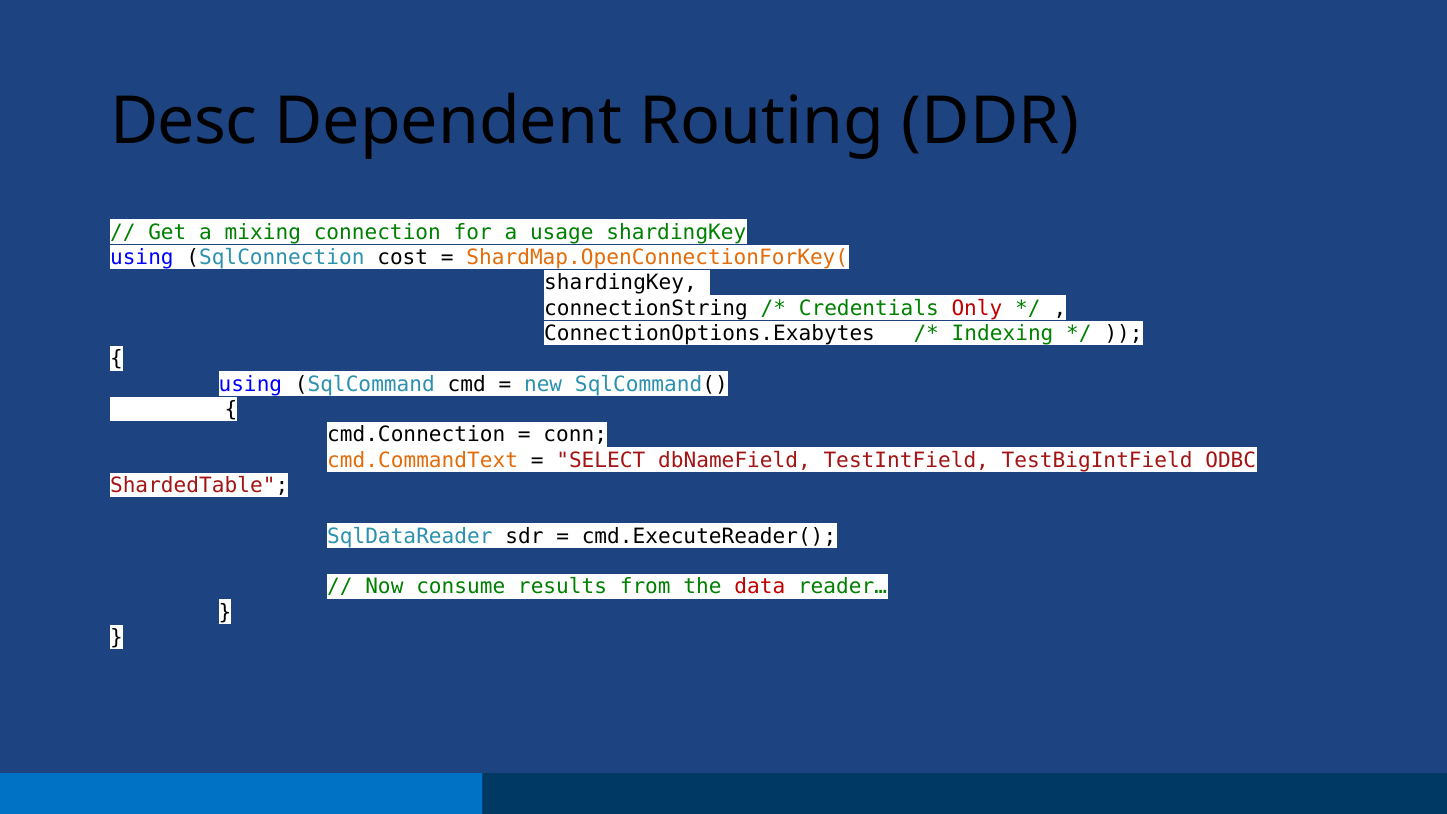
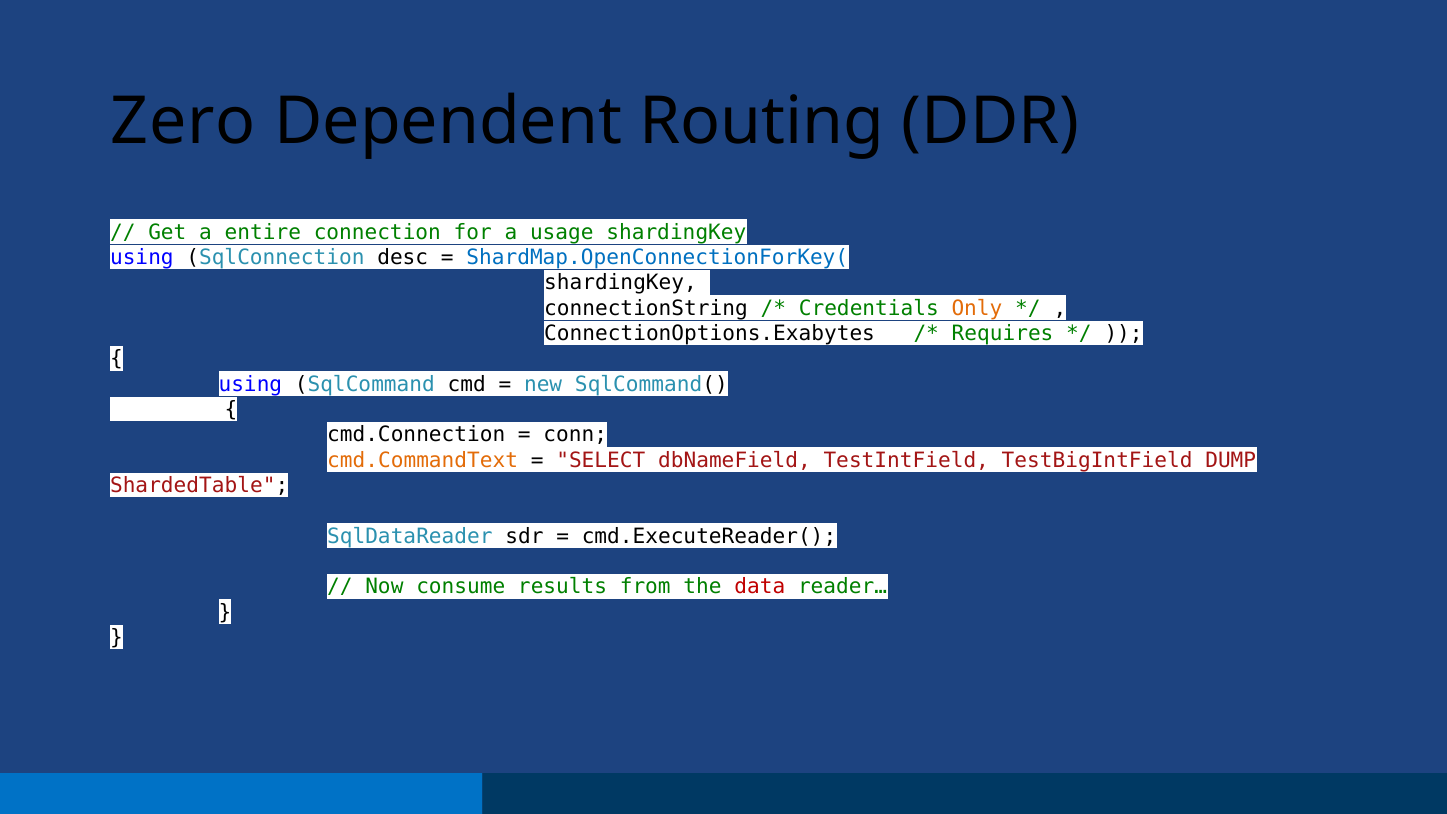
Desc: Desc -> Zero (183, 122)
mixing: mixing -> entire (263, 232)
cost: cost -> desc (403, 257)
ShardMap.OpenConnectionForKey( colour: orange -> blue (657, 257)
Only colour: red -> orange (977, 308)
Indexing: Indexing -> Requires (1003, 333)
ODBC: ODBC -> DUMP (1231, 460)
